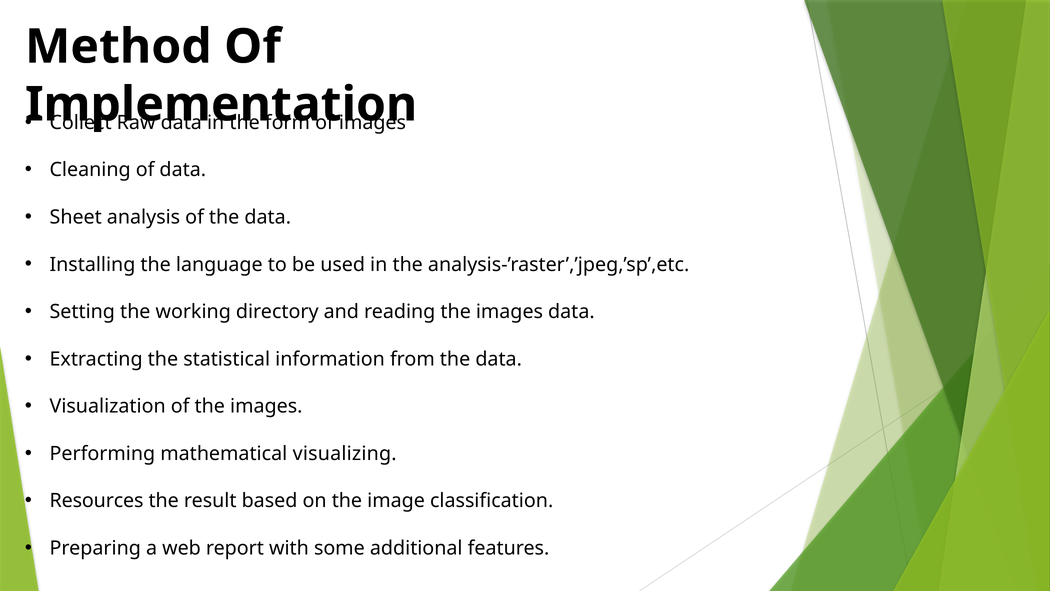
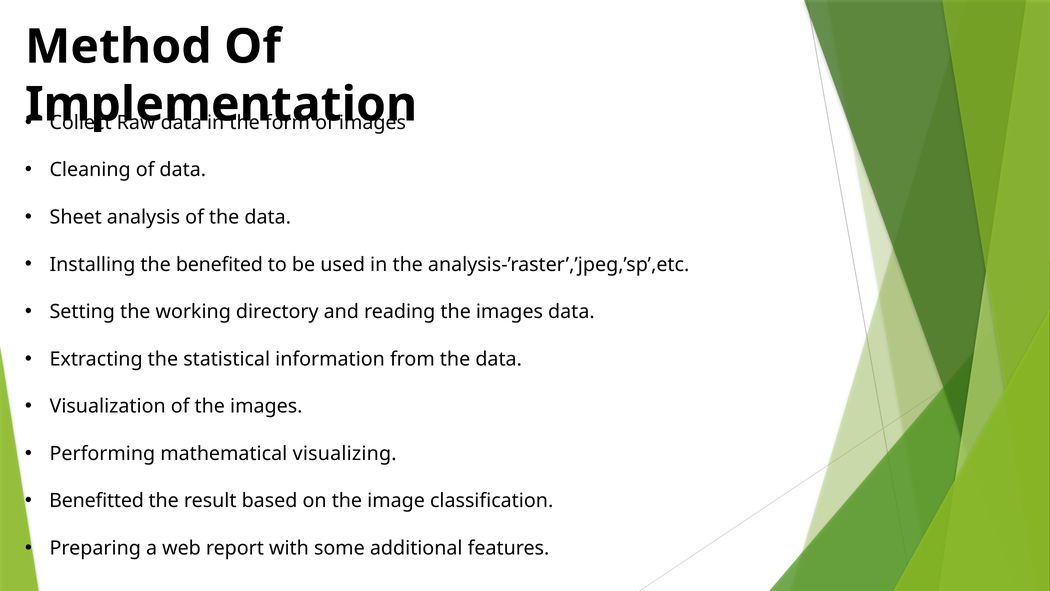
language: language -> benefited (219, 264)
Resources: Resources -> Benefitted (97, 501)
